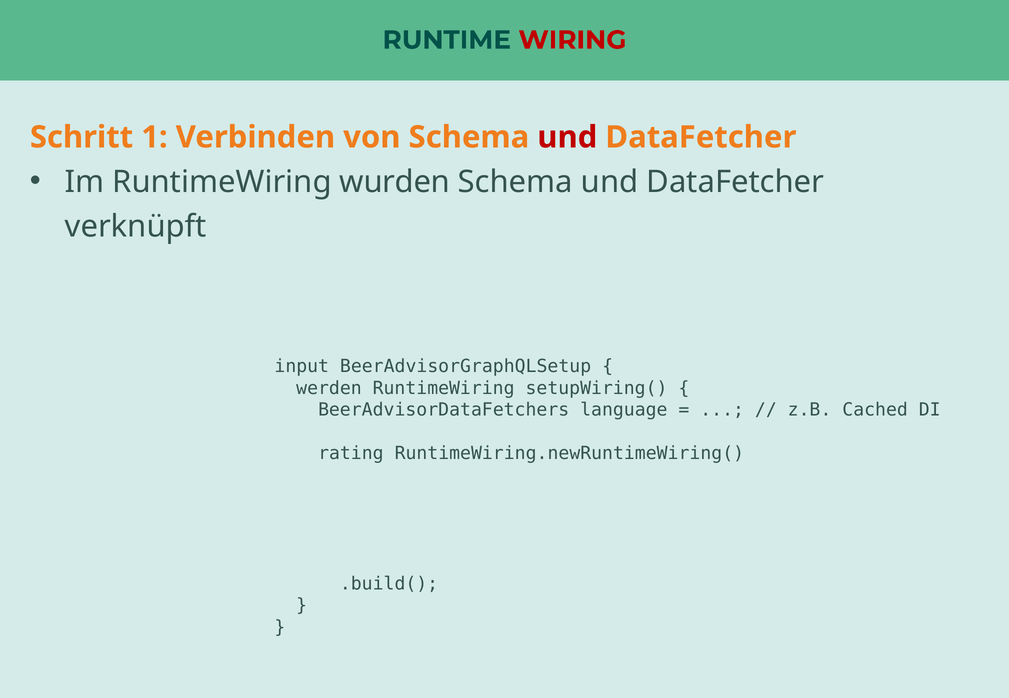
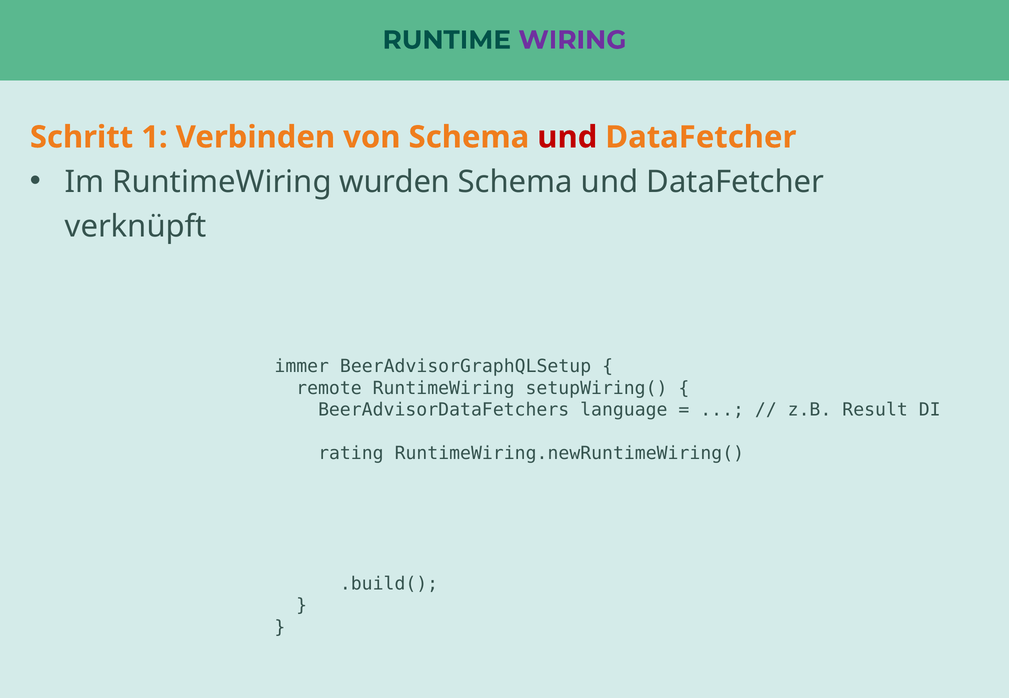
WIRING colour: red -> purple (572, 40)
input: input -> immer (302, 367)
werden: werden -> remote (329, 388)
Cached: Cached -> Result (875, 410)
